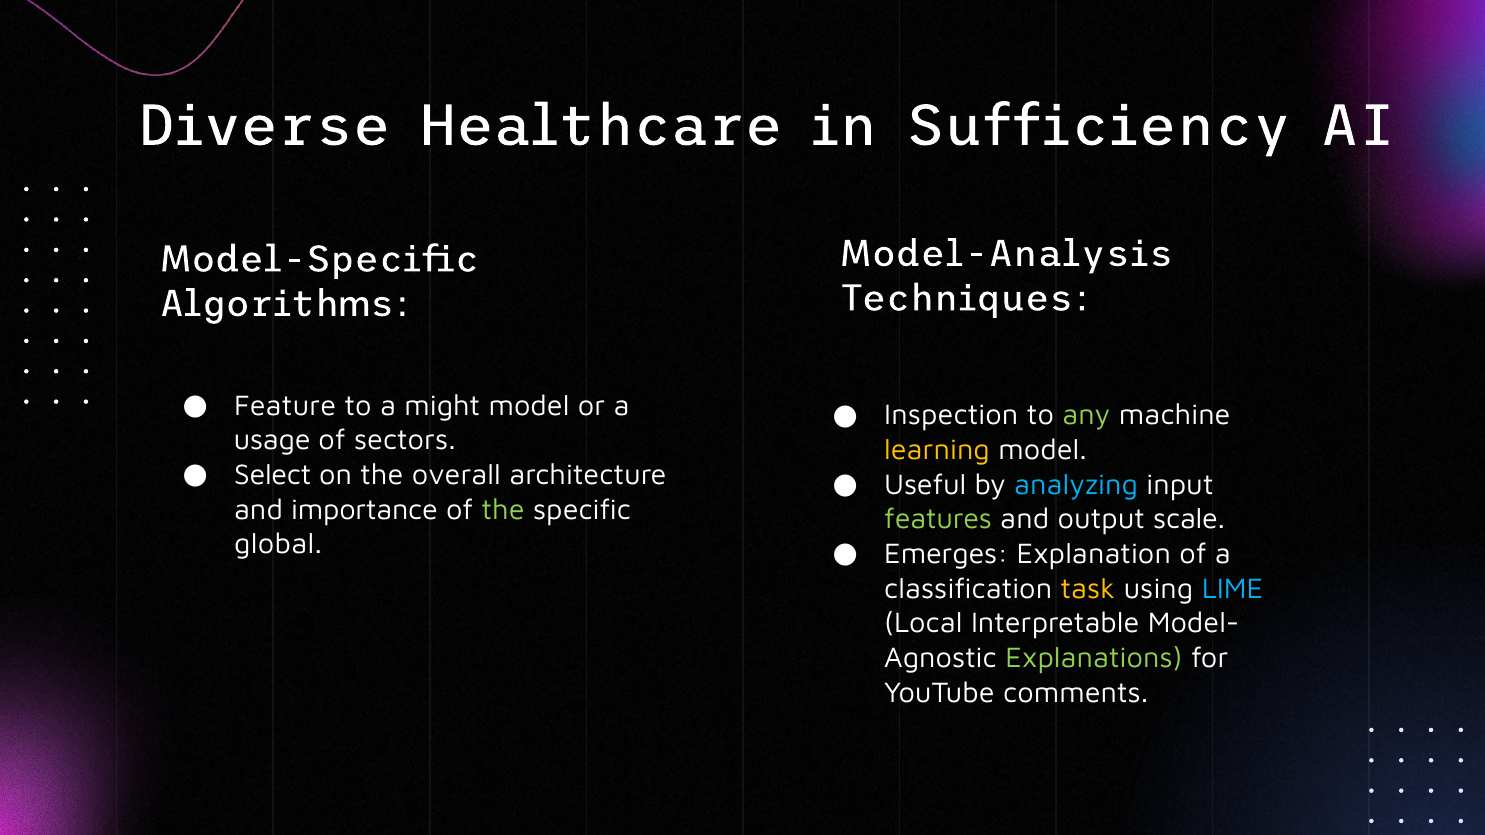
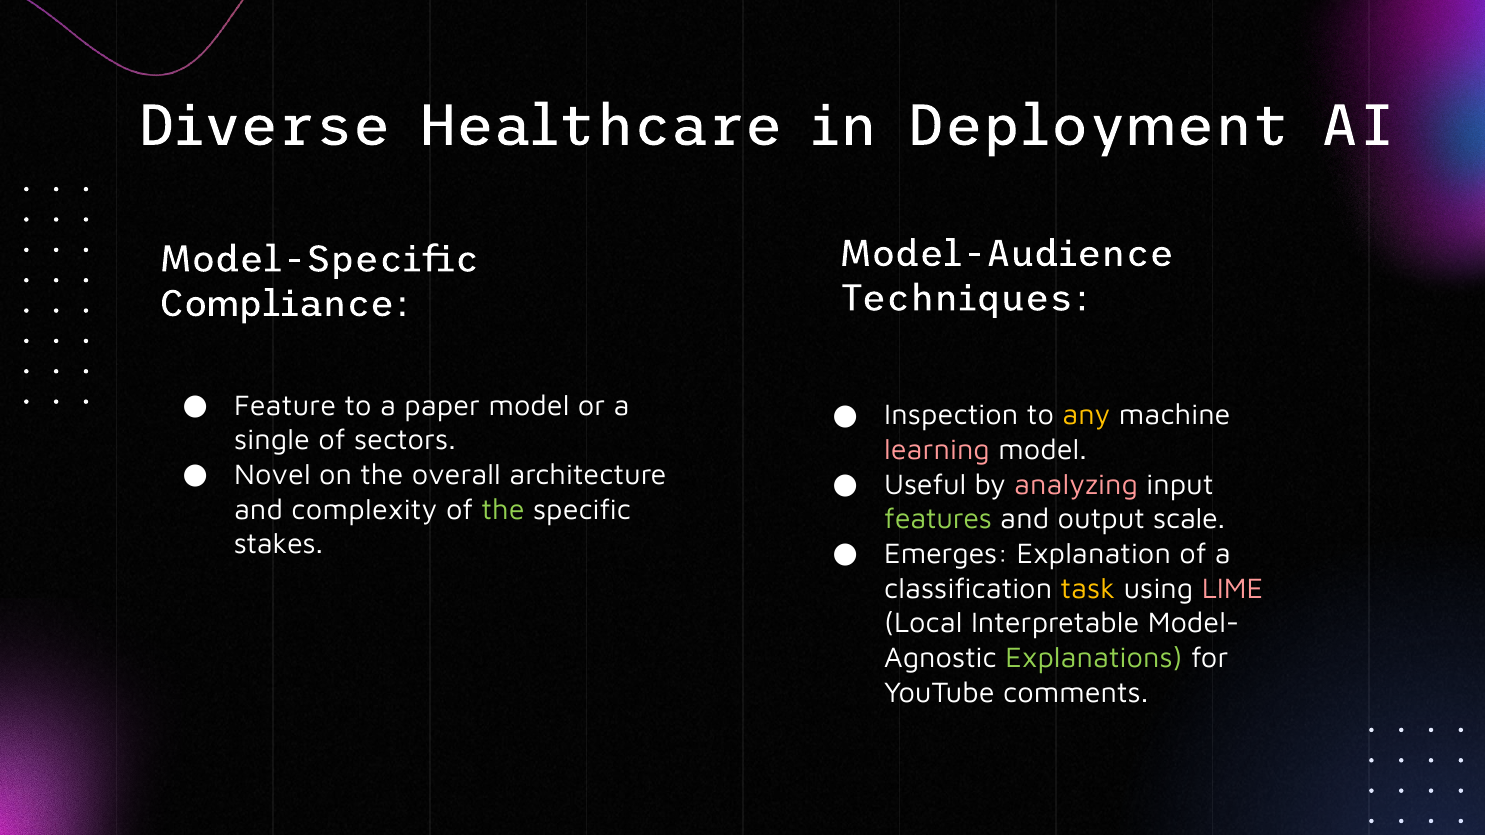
Sufficiency: Sufficiency -> Deployment (1099, 126)
Model-Analysis: Model-Analysis -> Model-Audience (1007, 254)
Algorithms: Algorithms -> Compliance (286, 304)
might: might -> paper (442, 406)
any colour: light green -> yellow (1086, 416)
usage: usage -> single (272, 441)
learning colour: yellow -> pink (937, 450)
Select: Select -> Novel (272, 475)
analyzing colour: light blue -> pink (1076, 485)
importance: importance -> complexity (364, 510)
global: global -> stakes (278, 545)
LIME colour: light blue -> pink (1233, 589)
